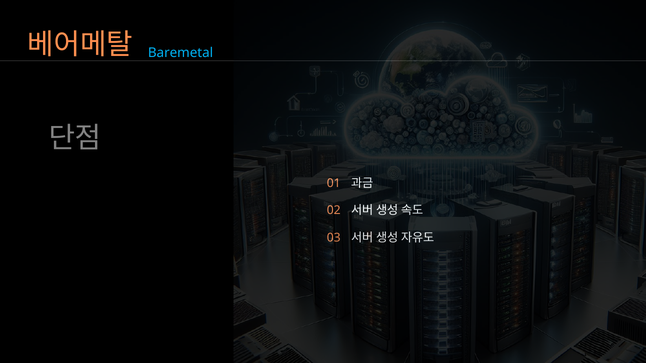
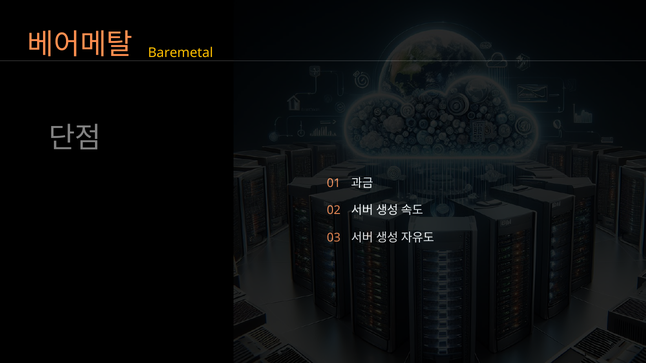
Baremetal colour: light blue -> yellow (181, 53)
